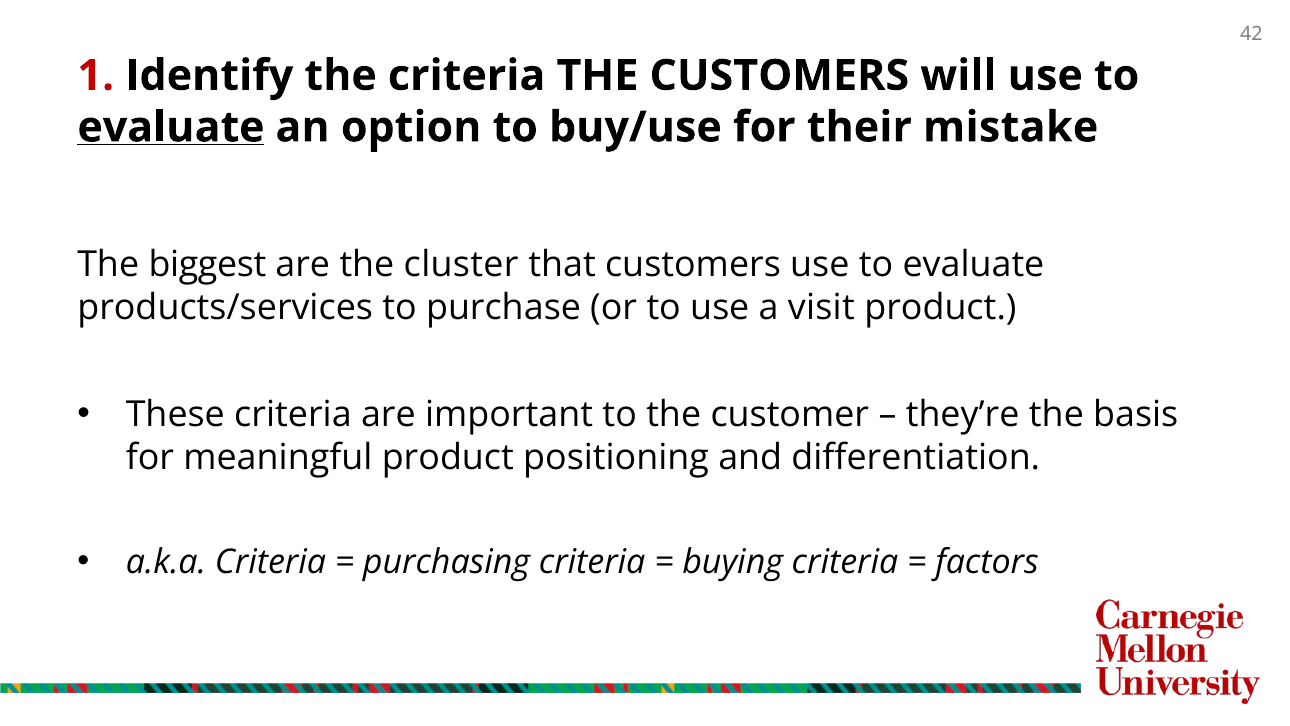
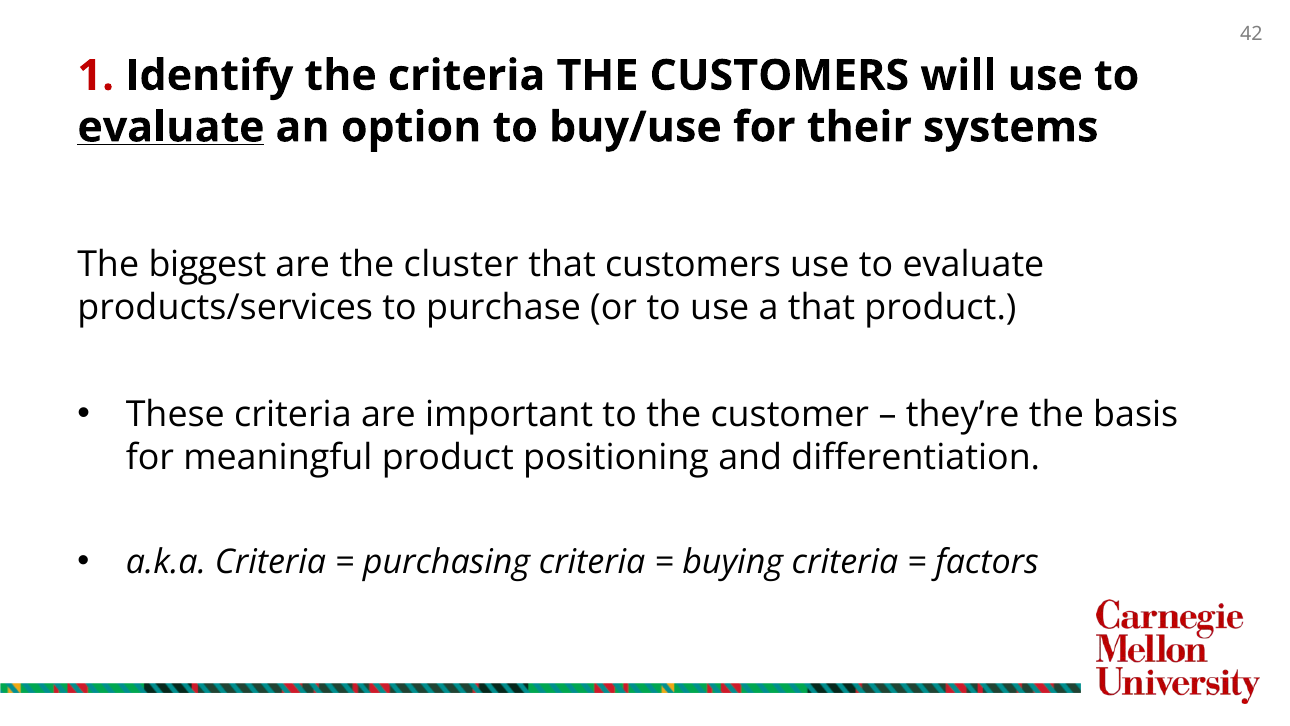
mistake: mistake -> systems (1011, 127)
a visit: visit -> that (822, 307)
